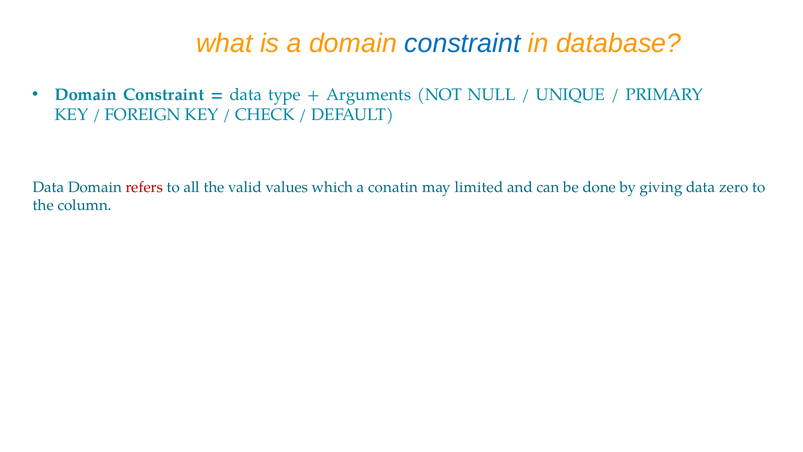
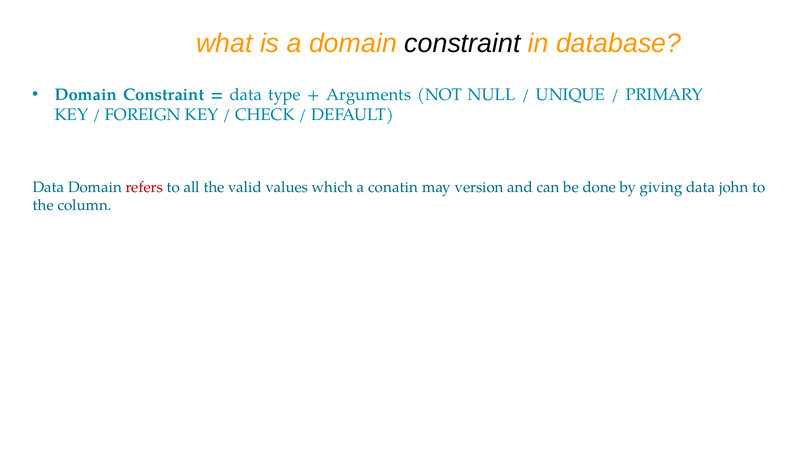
constraint colour: blue -> black (462, 44)
limited: limited -> version (479, 187)
zero: zero -> john (734, 187)
